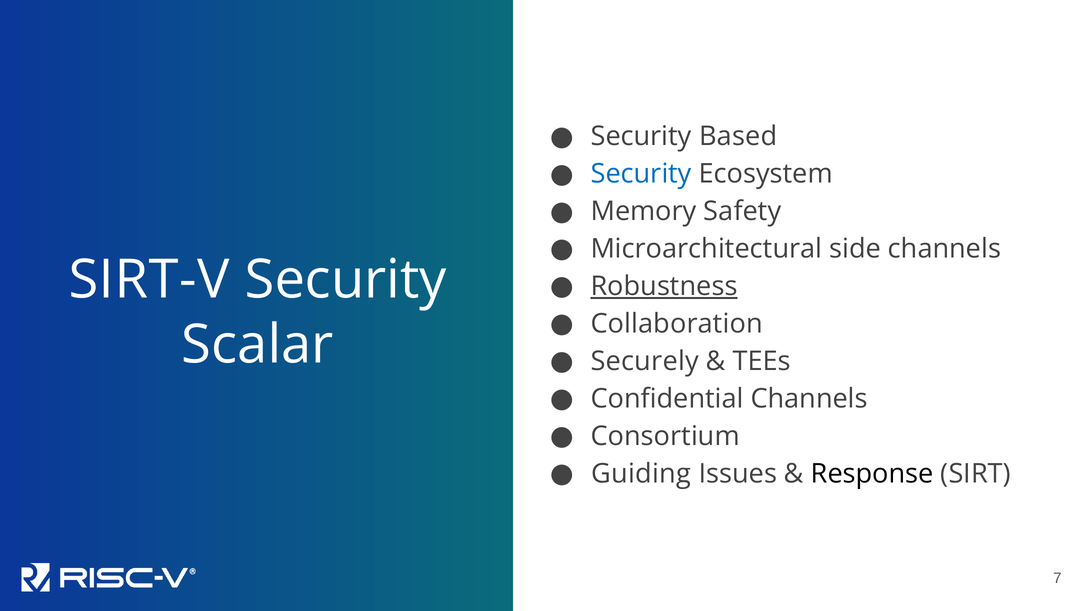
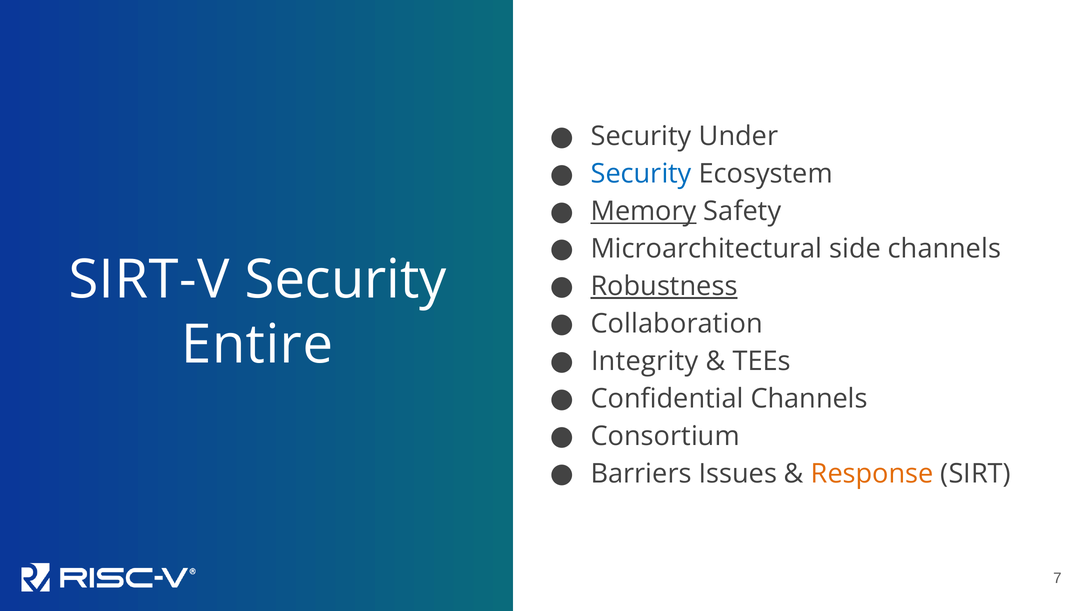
Based: Based -> Under (738, 137)
Memory underline: none -> present (644, 212)
Scalar: Scalar -> Entire (257, 345)
Securely: Securely -> Integrity (645, 362)
Guiding: Guiding -> Barriers (641, 474)
Response colour: black -> orange (872, 474)
